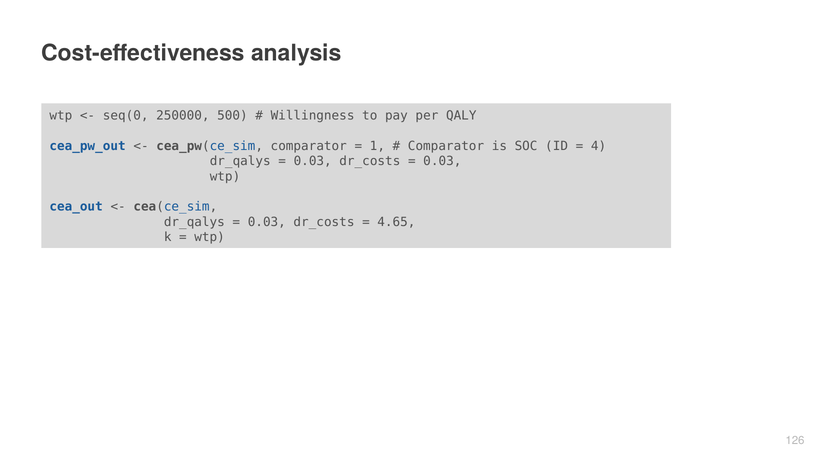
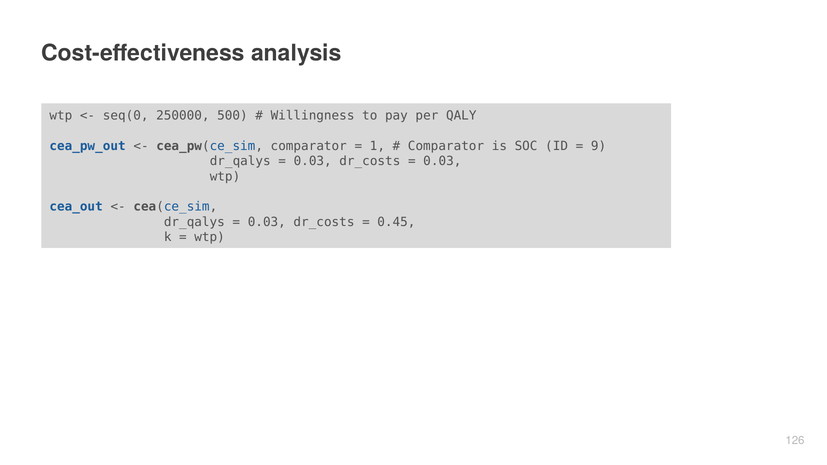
4: 4 -> 9 (599, 146)
4.65: 4.65 -> 0.45 (396, 222)
